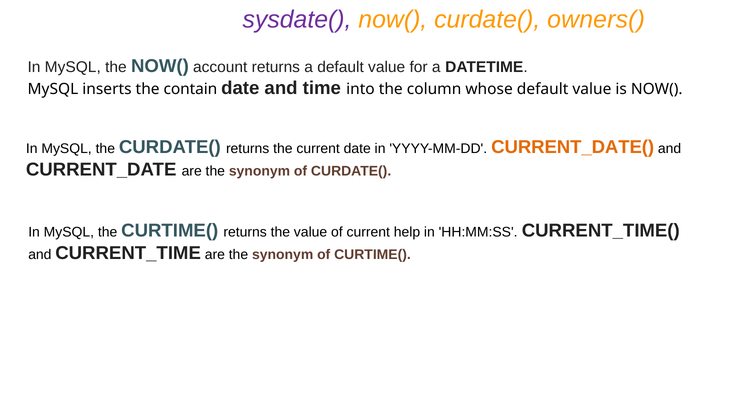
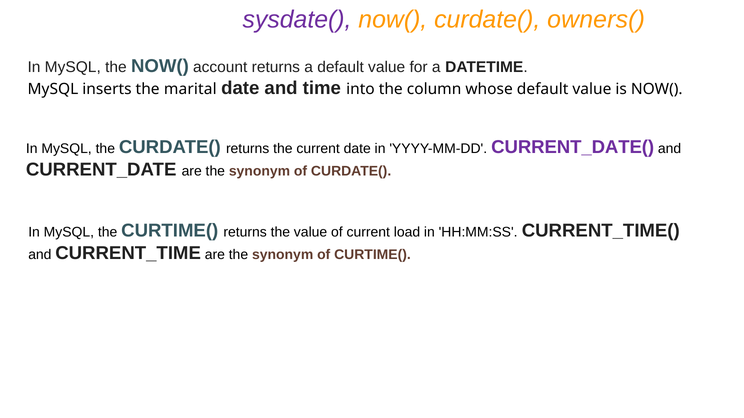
contain: contain -> marital (190, 89)
CURRENT_DATE( colour: orange -> purple (573, 147)
help: help -> load (407, 232)
